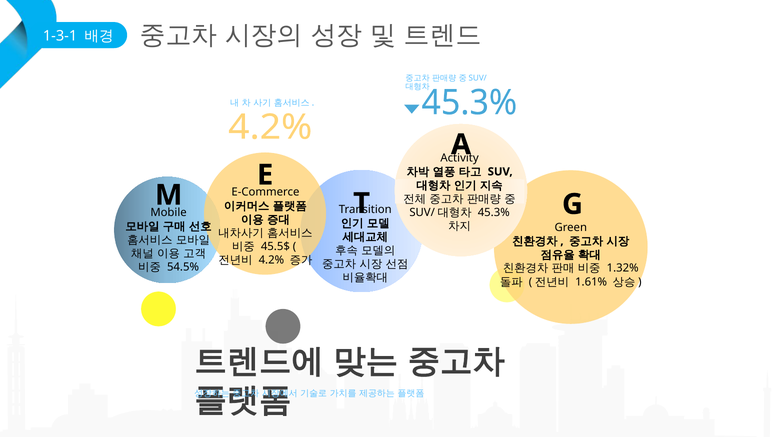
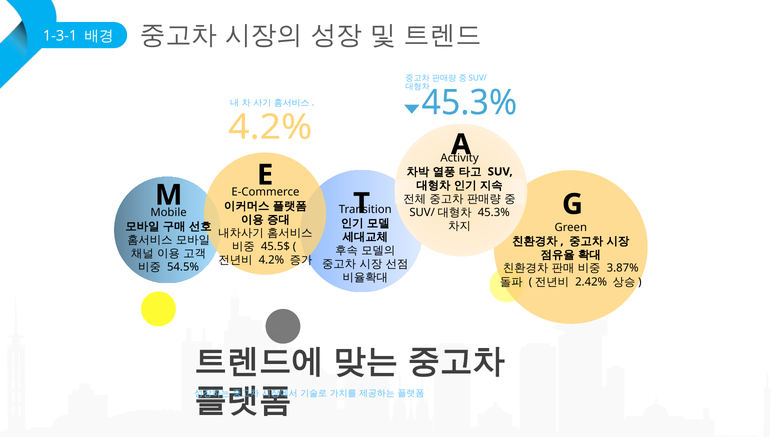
1.32%: 1.32% -> 3.87% (623, 268)
1.61%: 1.61% -> 2.42% (591, 282)
